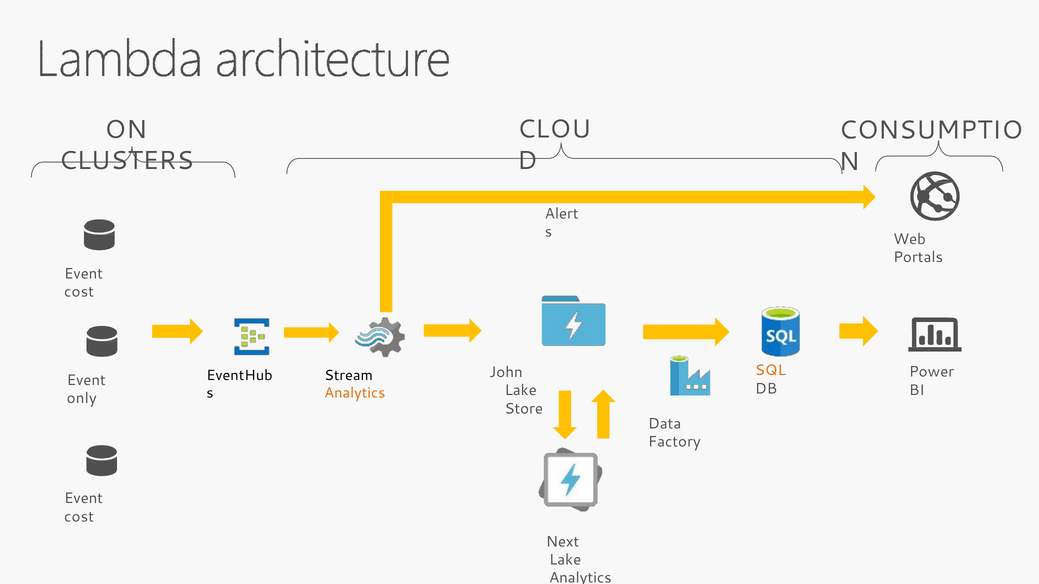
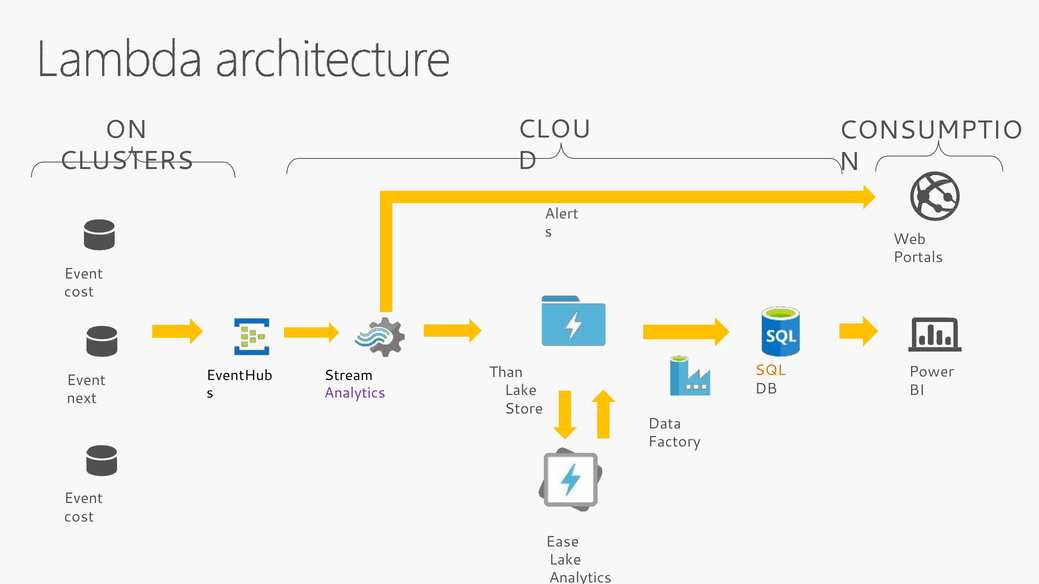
John: John -> Than (506, 372)
Analytics colour: orange -> purple (355, 393)
only: only -> next (82, 398)
Next: Next -> Ease (562, 542)
